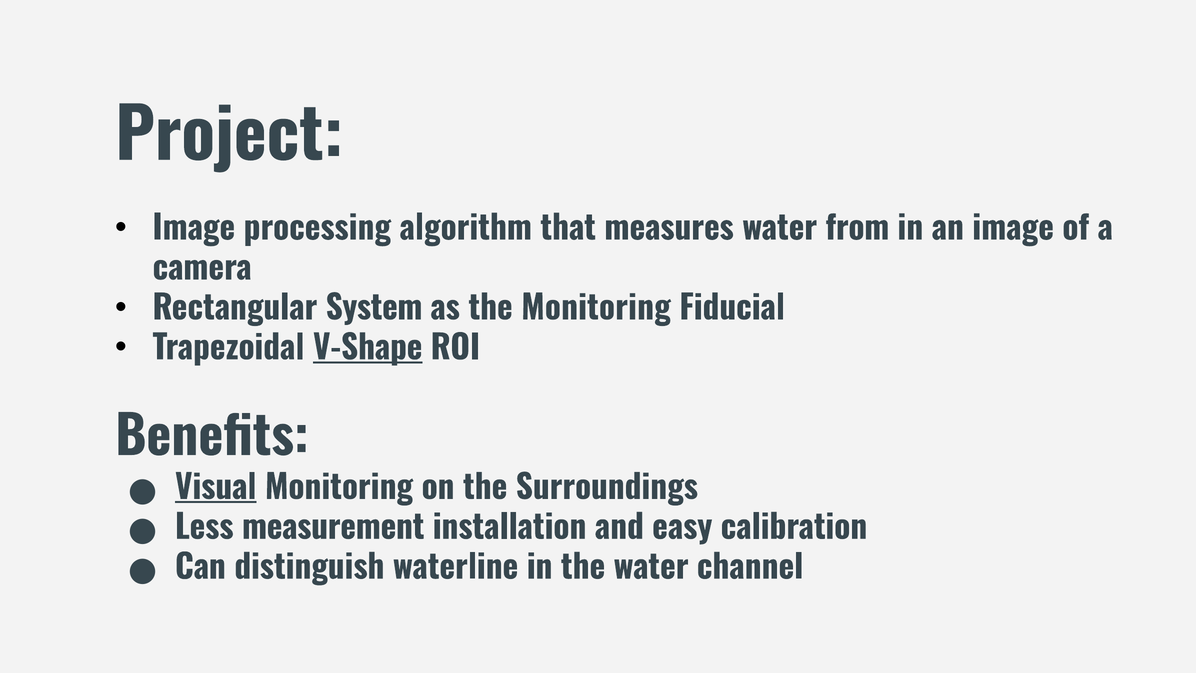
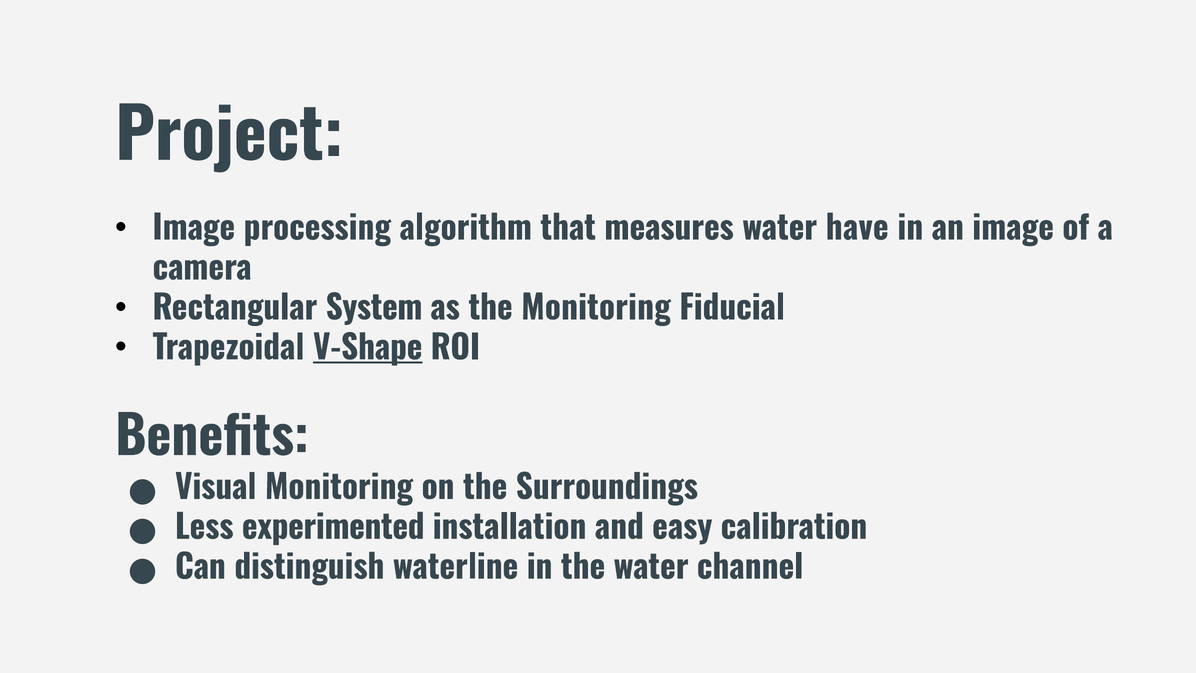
from: from -> have (857, 229)
Visual underline: present -> none (216, 488)
measurement: measurement -> experimented (333, 528)
